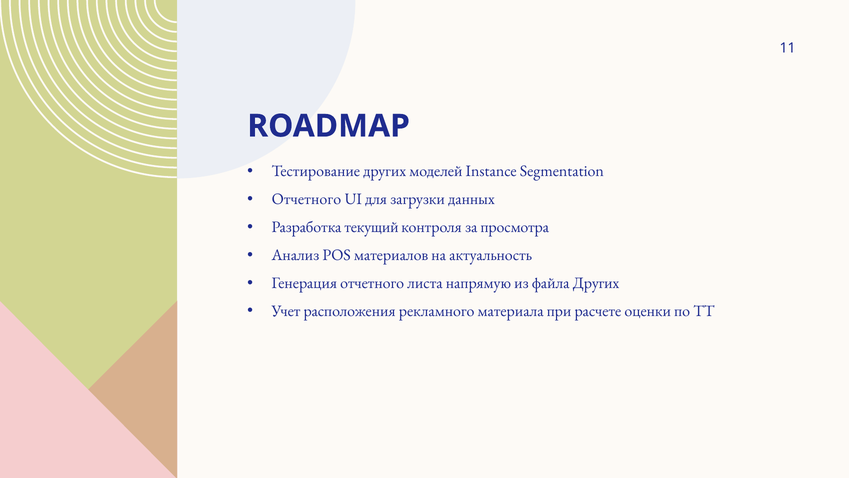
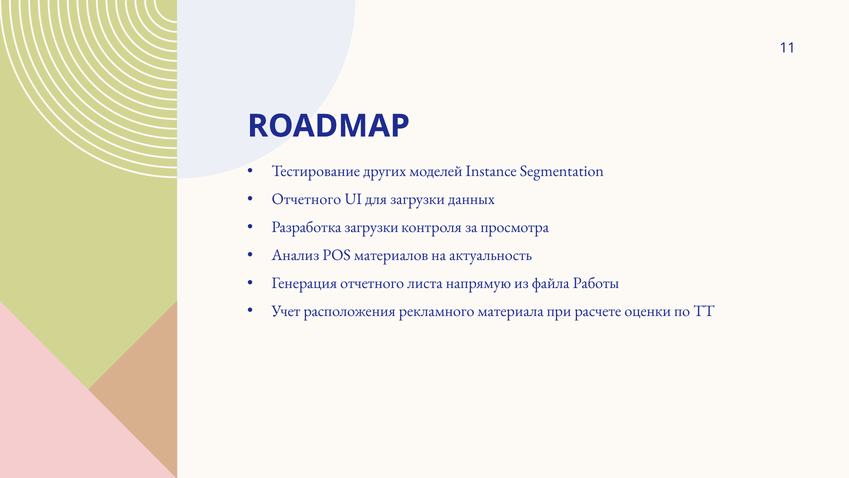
Разработка текущий: текущий -> загрузки (371, 227)
файла Других: Других -> Работы (596, 283)
